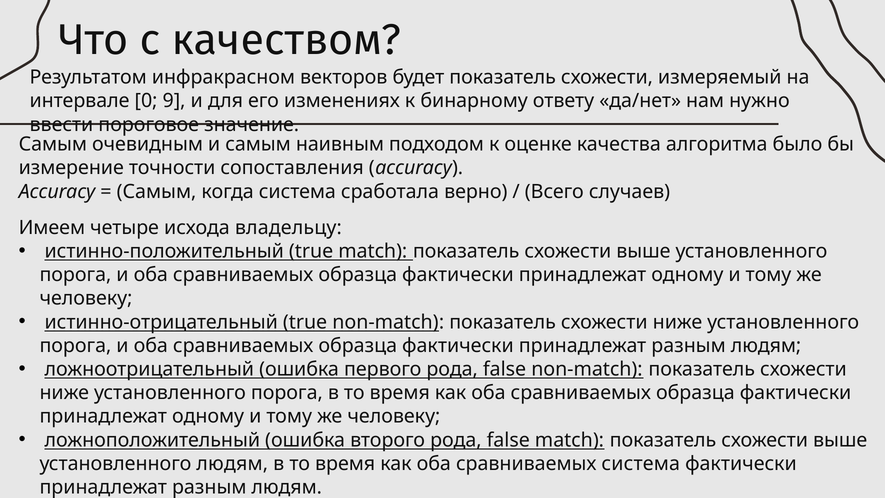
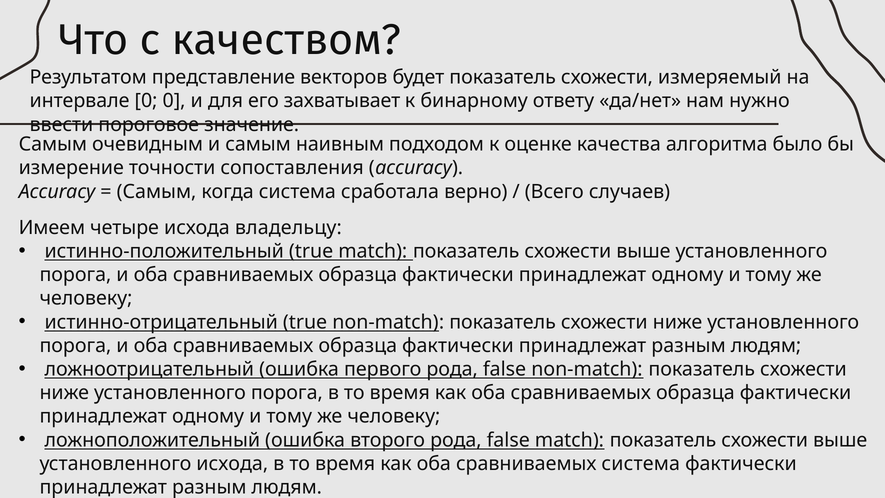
инфракрасном: инфракрасном -> представление (224, 77)
0 9: 9 -> 0 (174, 101)
изменениях: изменениях -> захватывает (342, 101)
установленного людям: людям -> исхода (232, 463)
